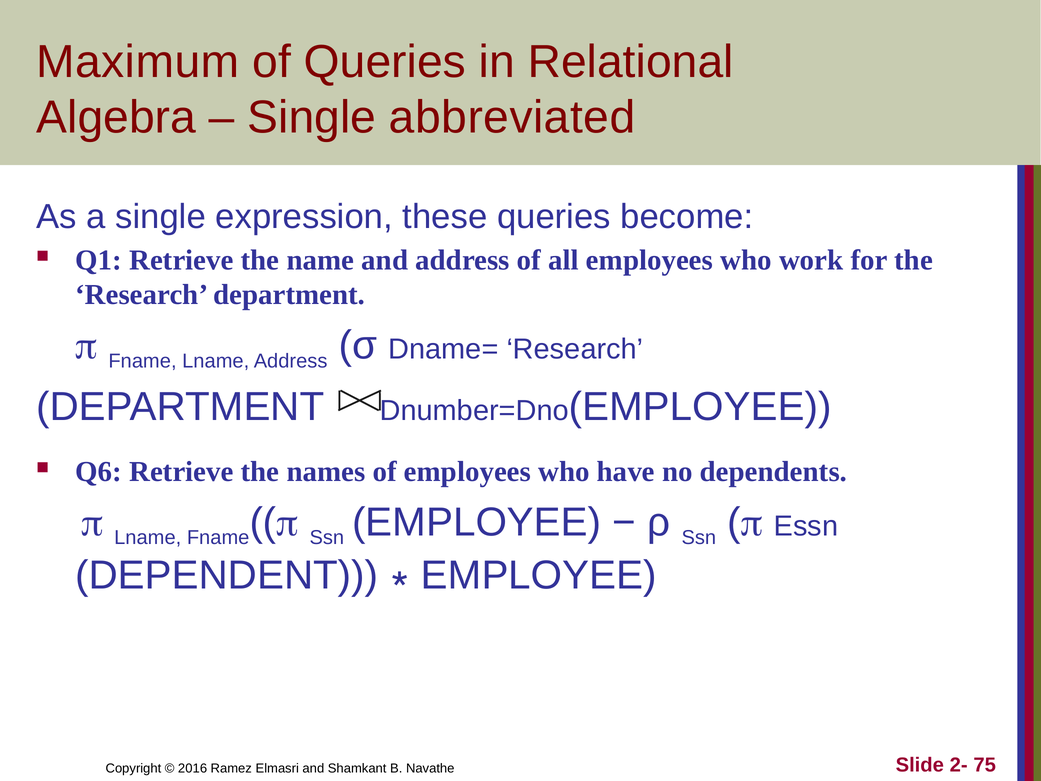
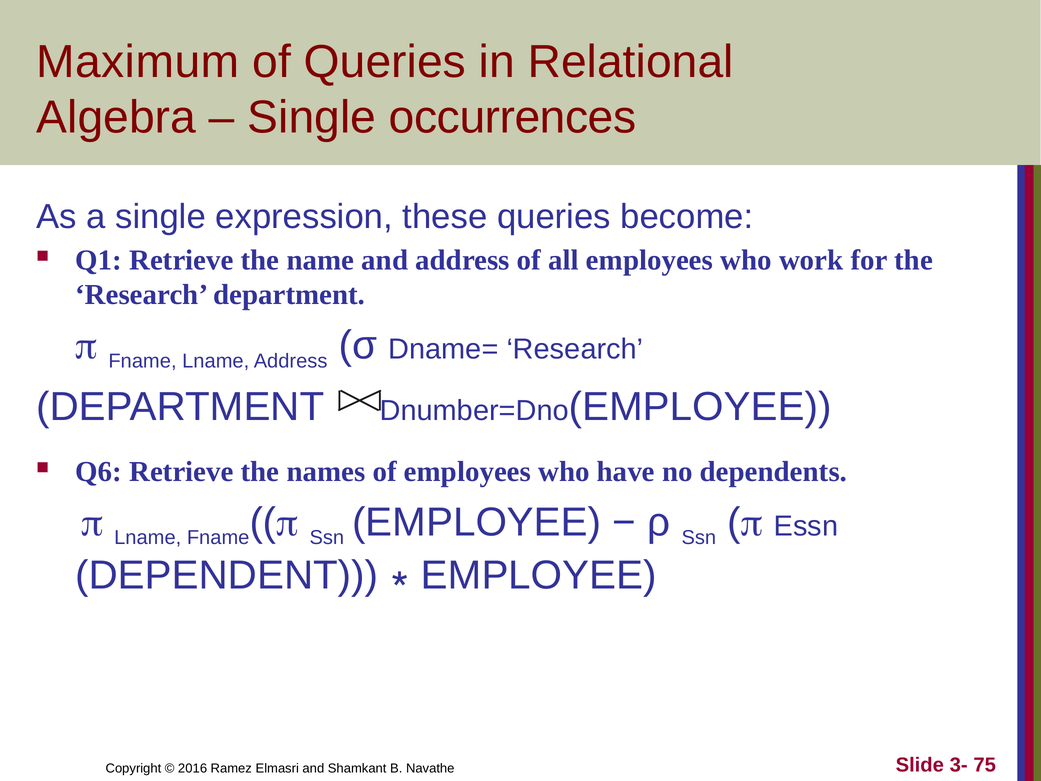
abbreviated: abbreviated -> occurrences (513, 118)
2-: 2- -> 3- (959, 765)
